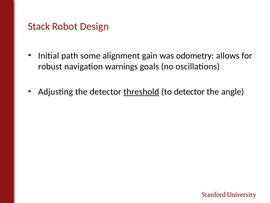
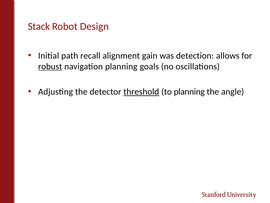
some: some -> recall (90, 56)
odometry: odometry -> detection (195, 56)
robust underline: none -> present (50, 66)
navigation warnings: warnings -> planning (121, 66)
to detector: detector -> planning (189, 92)
